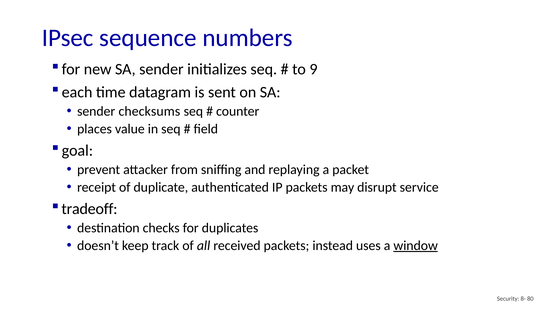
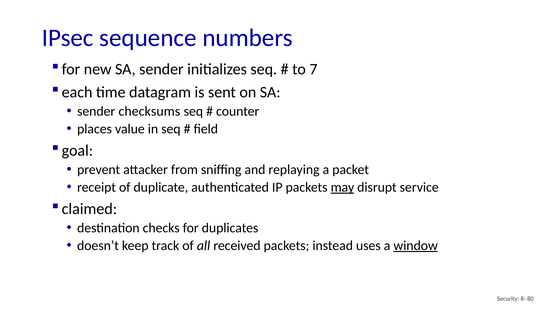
9: 9 -> 7 (313, 69)
may underline: none -> present (342, 187)
tradeoff: tradeoff -> claimed (89, 208)
